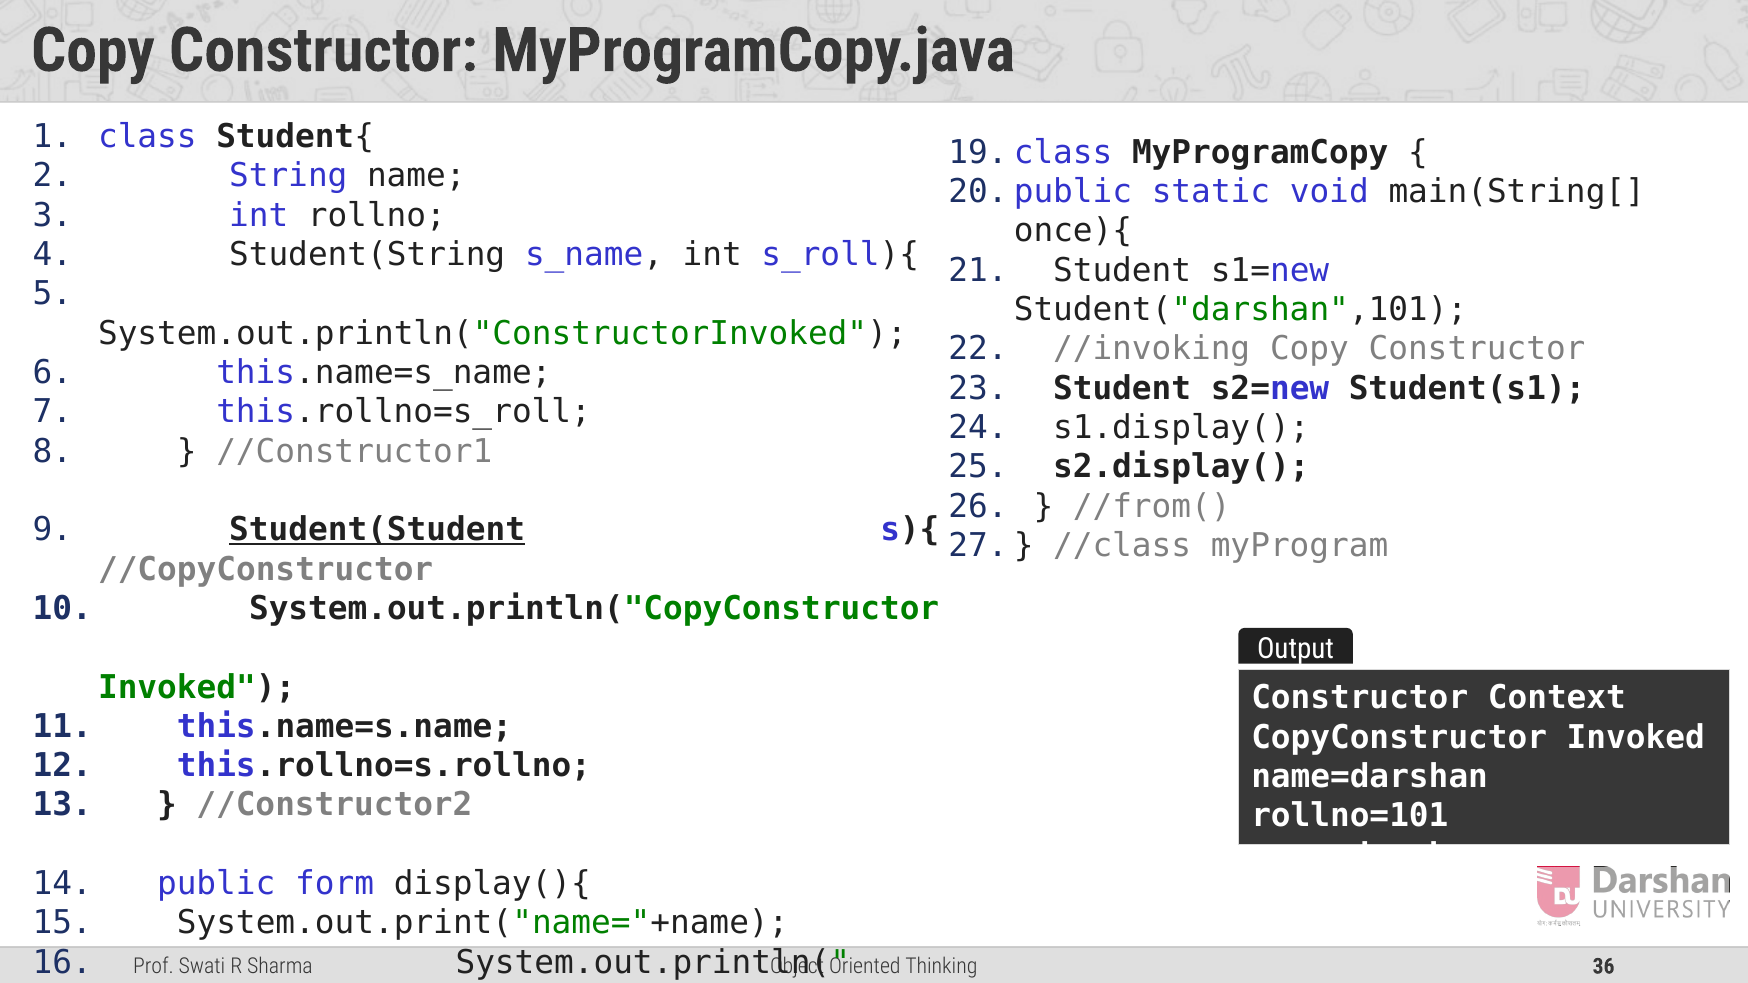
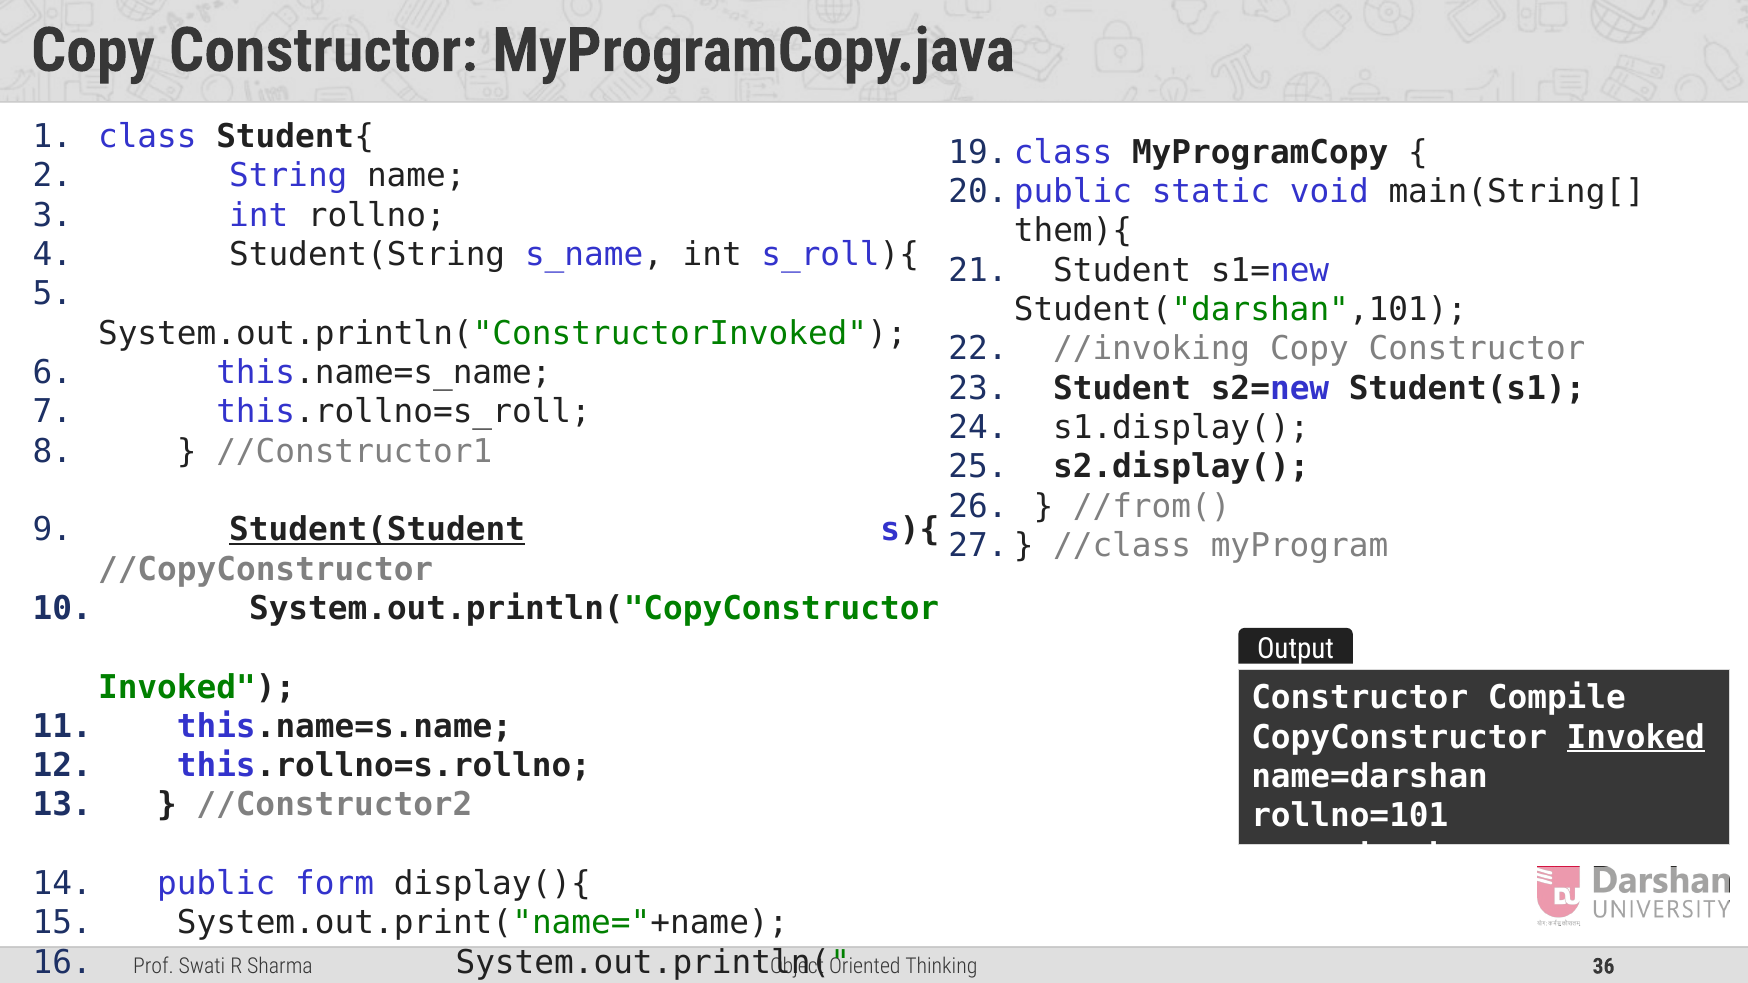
once){: once){ -> them){ (1073, 231)
Context: Context -> Compile (1557, 698)
Invoked underline: none -> present (1636, 737)
